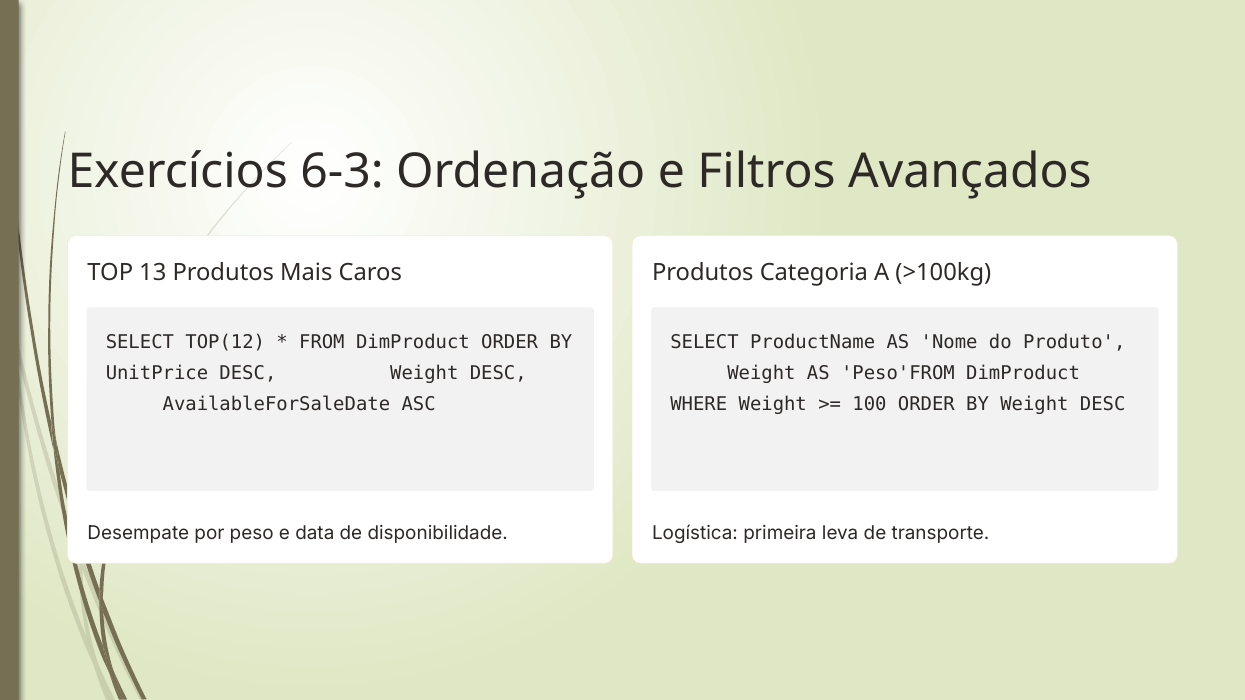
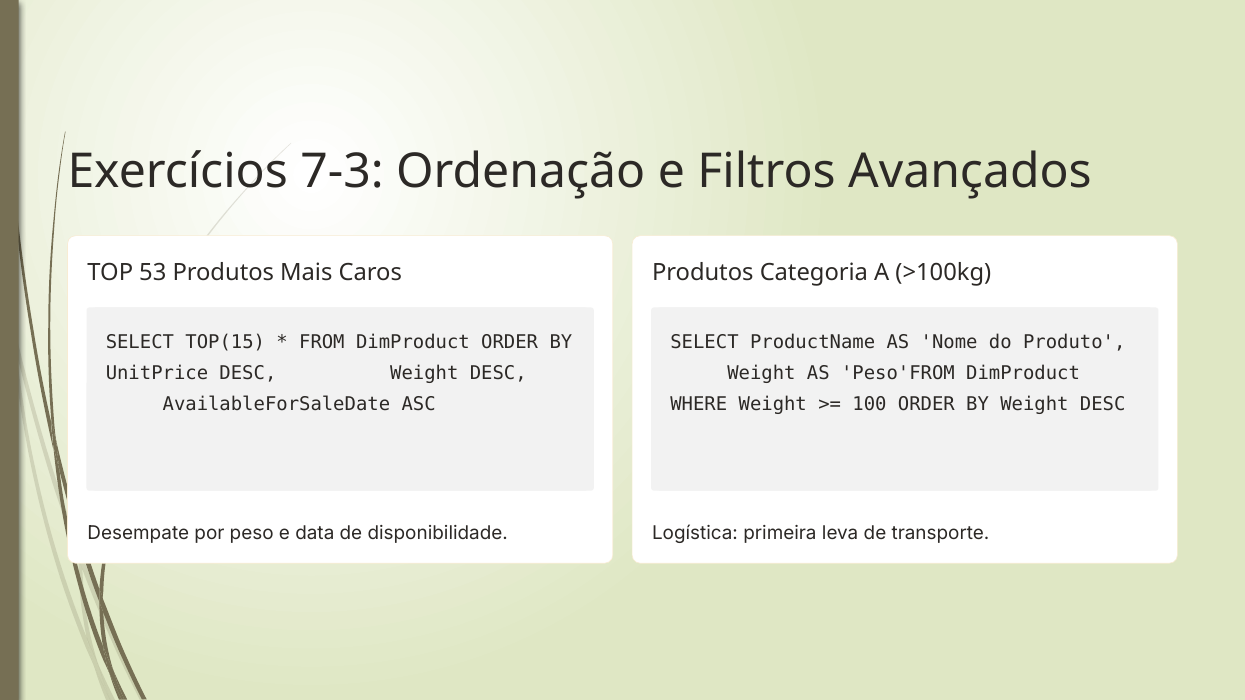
6-3: 6-3 -> 7-3 (342, 171)
13: 13 -> 53 (153, 273)
TOP(12: TOP(12 -> TOP(15 (225, 343)
